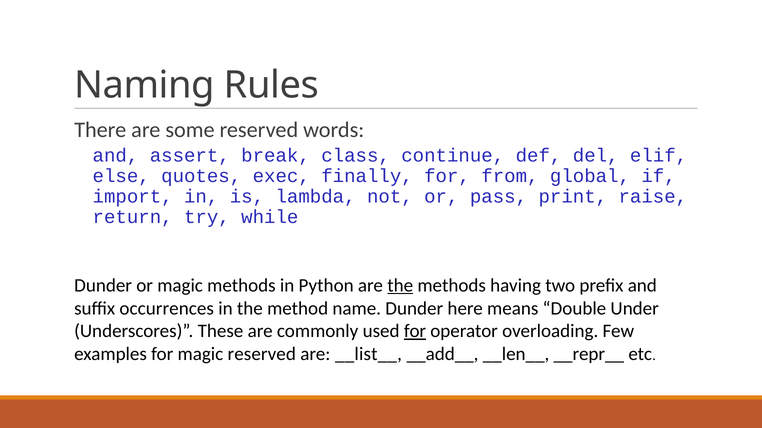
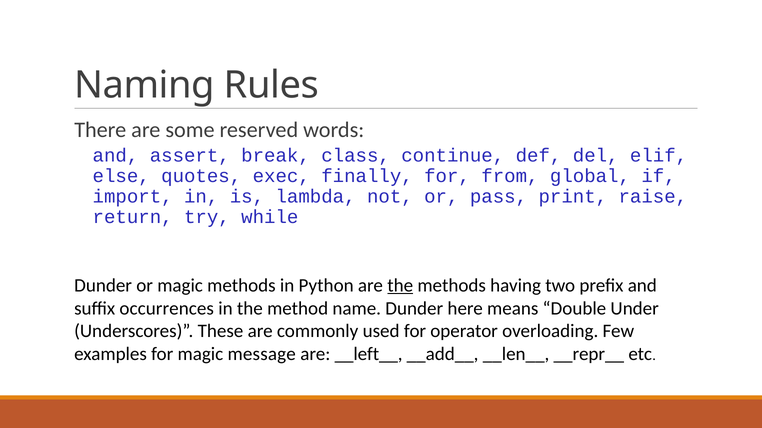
for underline: present -> none (415, 332)
magic reserved: reserved -> message (262, 354)
__list__: __list__ -> __left__ (369, 354)
